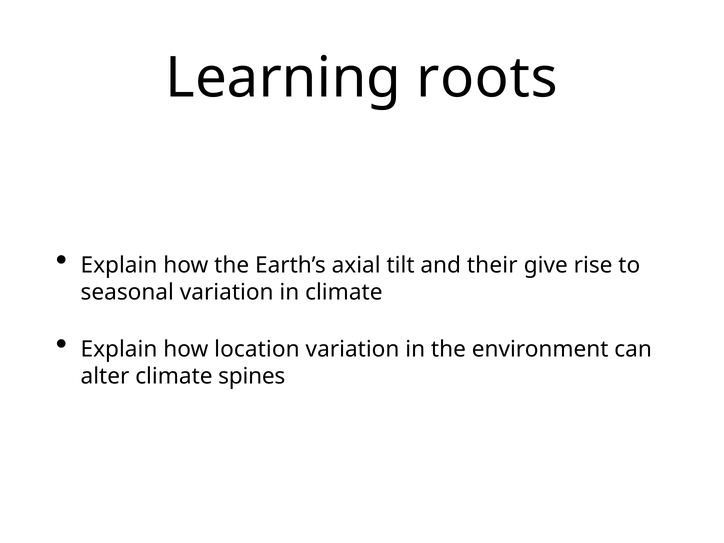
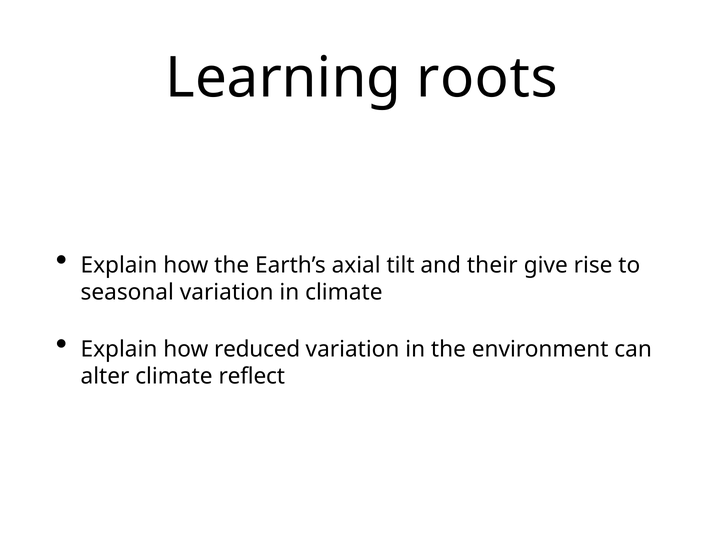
location: location -> reduced (257, 349)
spines: spines -> reflect (252, 376)
